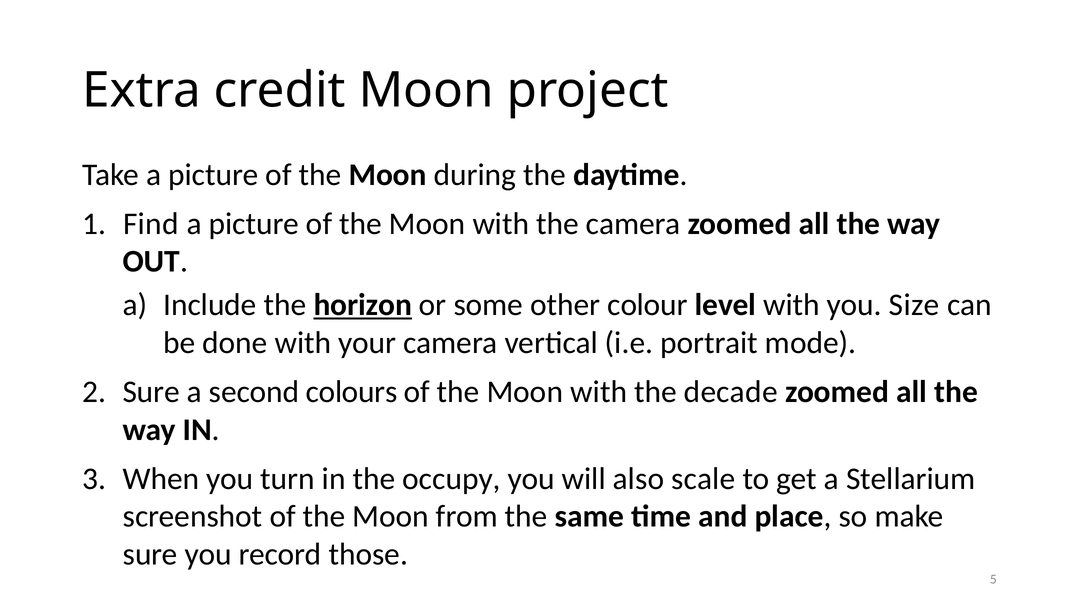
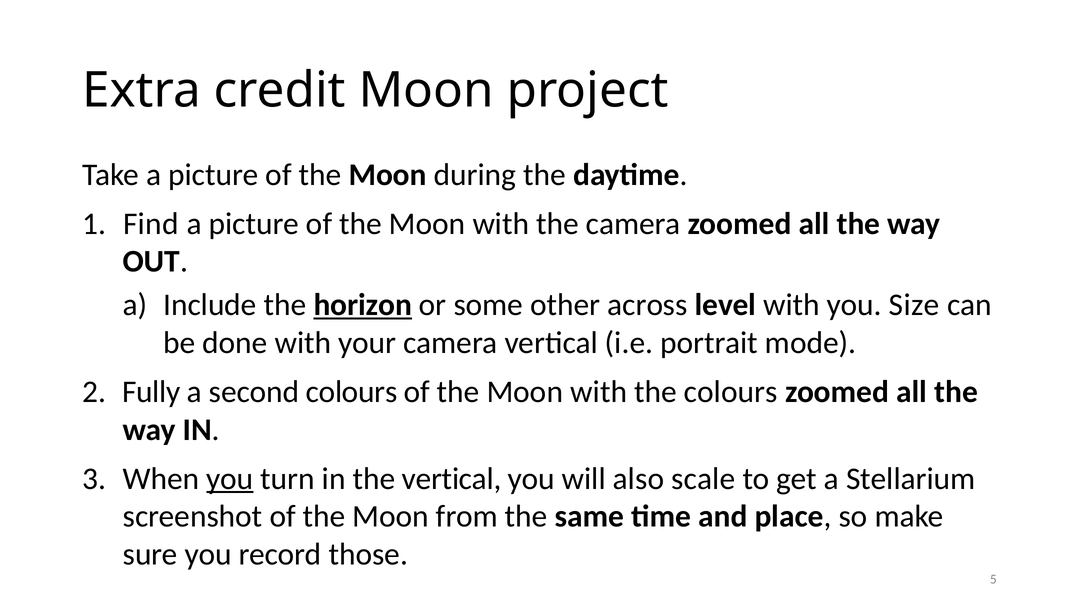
colour: colour -> across (647, 305)
Sure: Sure -> Fully (151, 392)
the decade: decade -> colours (731, 392)
you underline: none -> present (230, 479)
the occupy: occupy -> vertical (452, 479)
